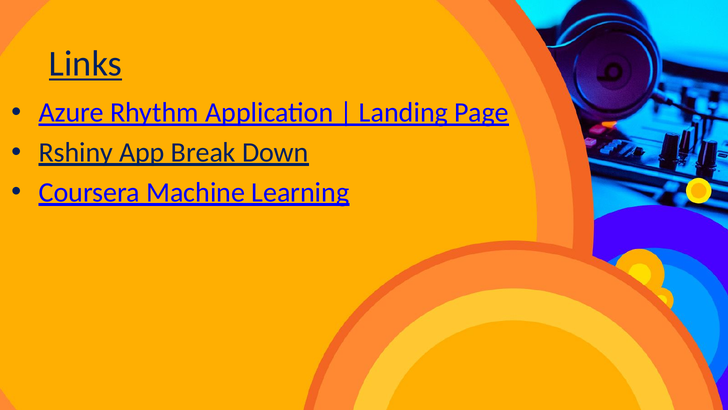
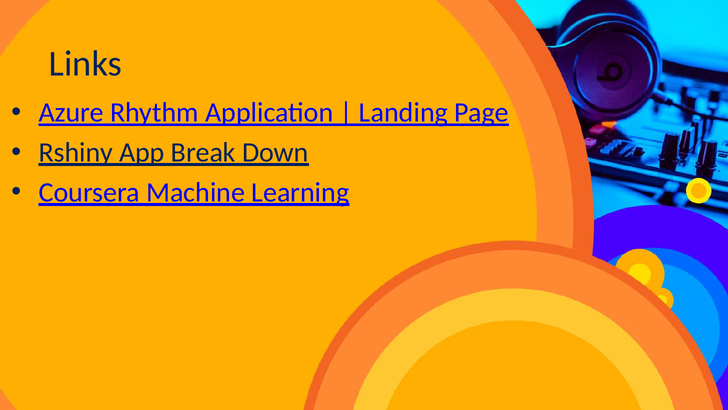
Links underline: present -> none (86, 64)
